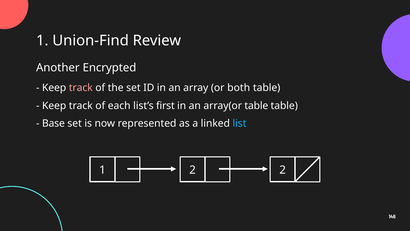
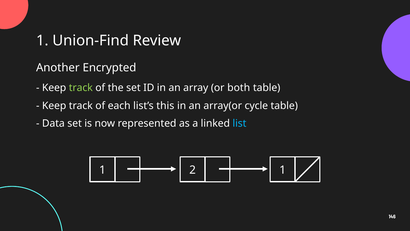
track colour: pink -> light green (81, 88)
first: first -> this (165, 105)
array(or table: table -> cycle (256, 105)
Base: Base -> Data (53, 123)
2 2: 2 -> 1 (283, 170)
